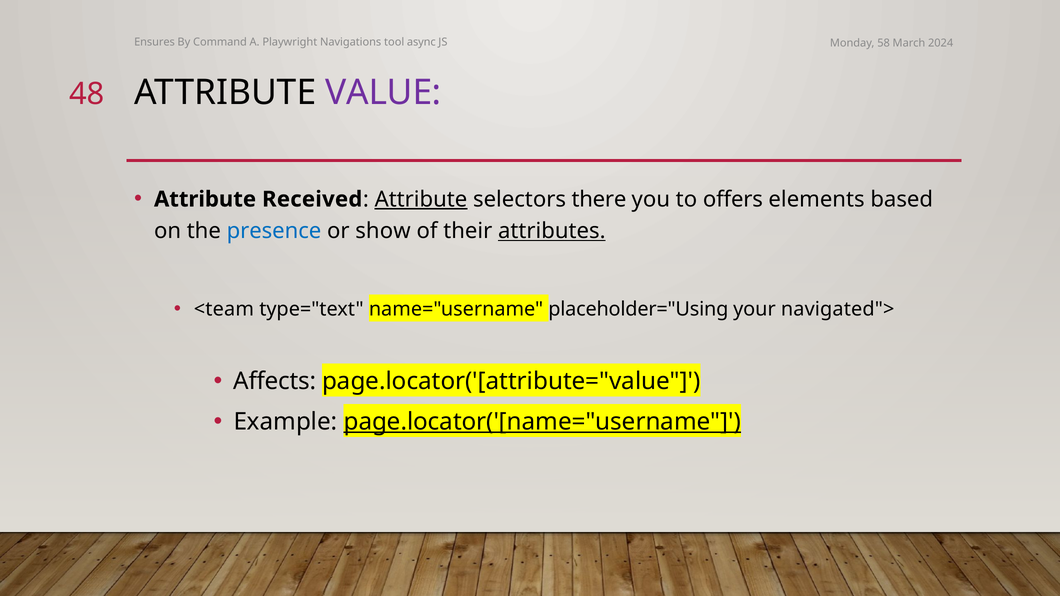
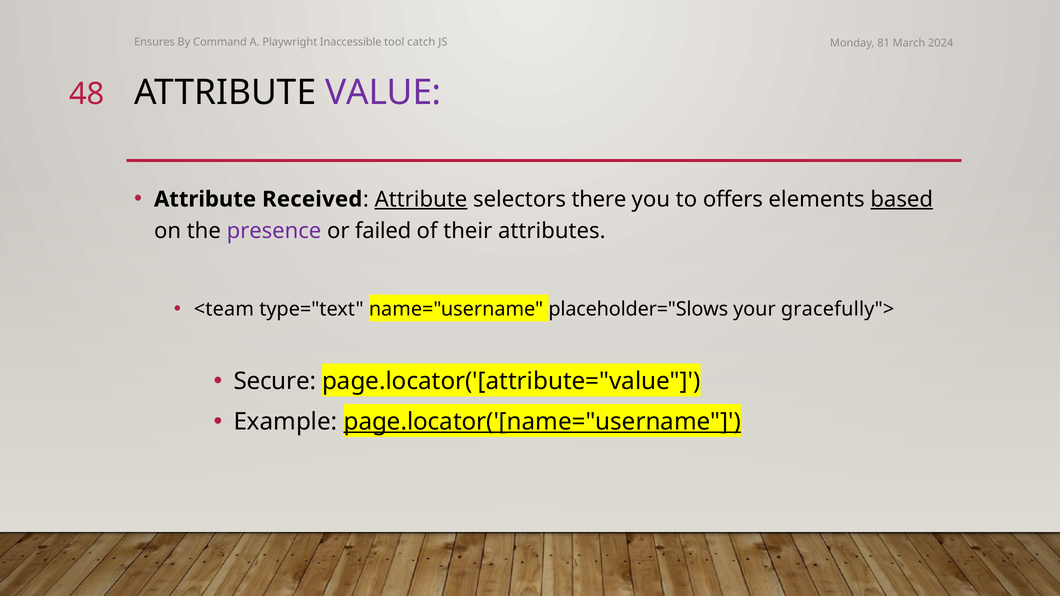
Navigations: Navigations -> Inaccessible (351, 42)
async: async -> catch (421, 42)
58: 58 -> 81 (884, 43)
based underline: none -> present (902, 199)
presence colour: blue -> purple (274, 231)
show: show -> failed (383, 231)
attributes underline: present -> none (552, 231)
placeholder="Using: placeholder="Using -> placeholder="Slows (638, 309)
navigated">: navigated"> -> gracefully"> (838, 309)
Affects: Affects -> Secure (275, 382)
